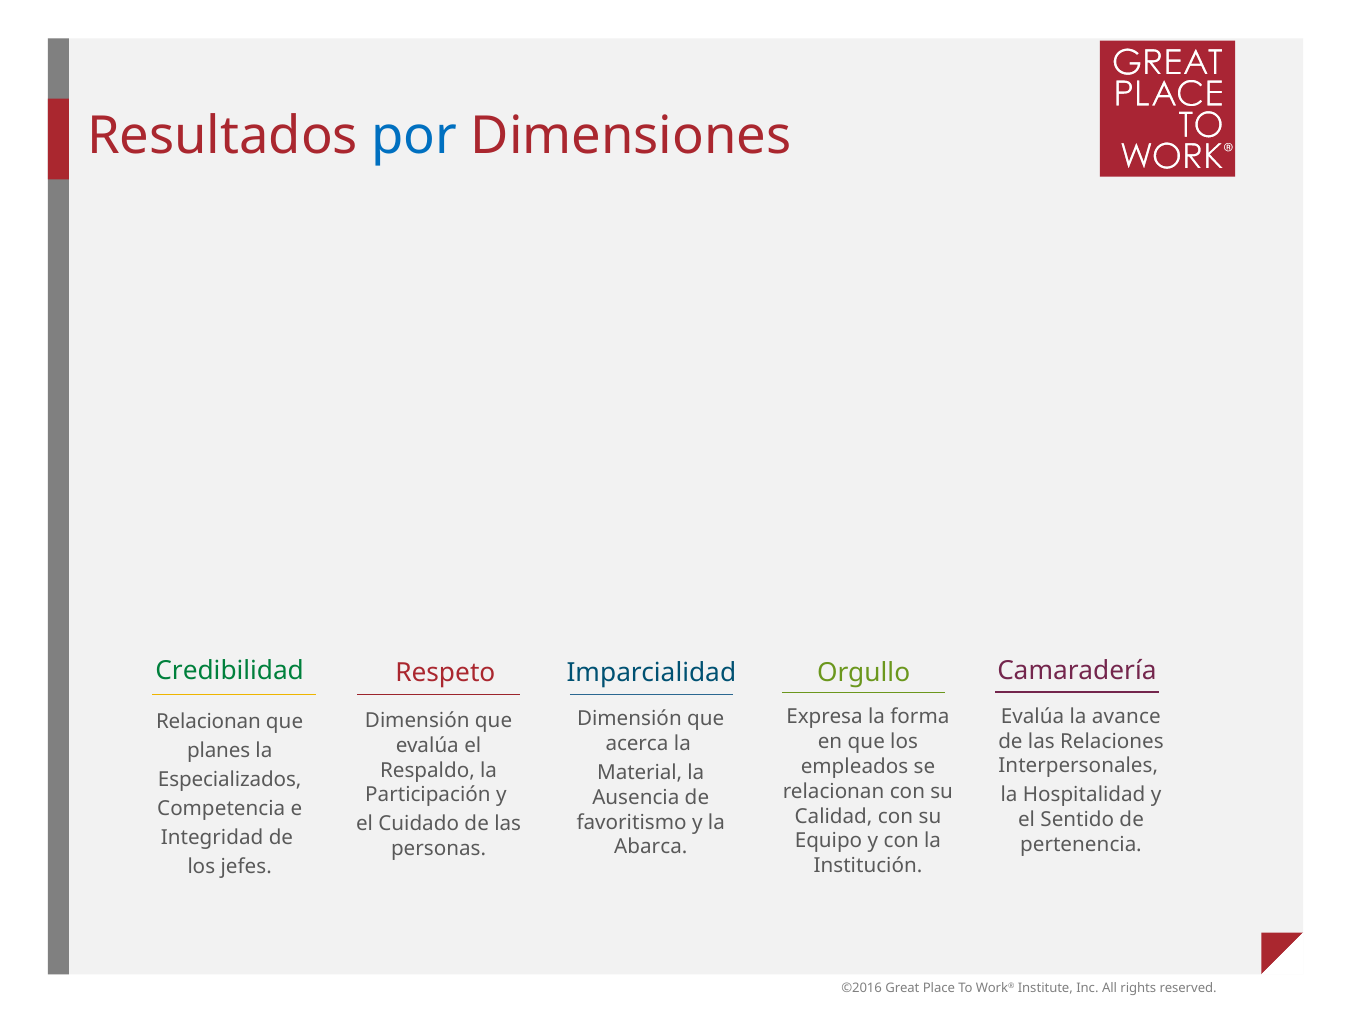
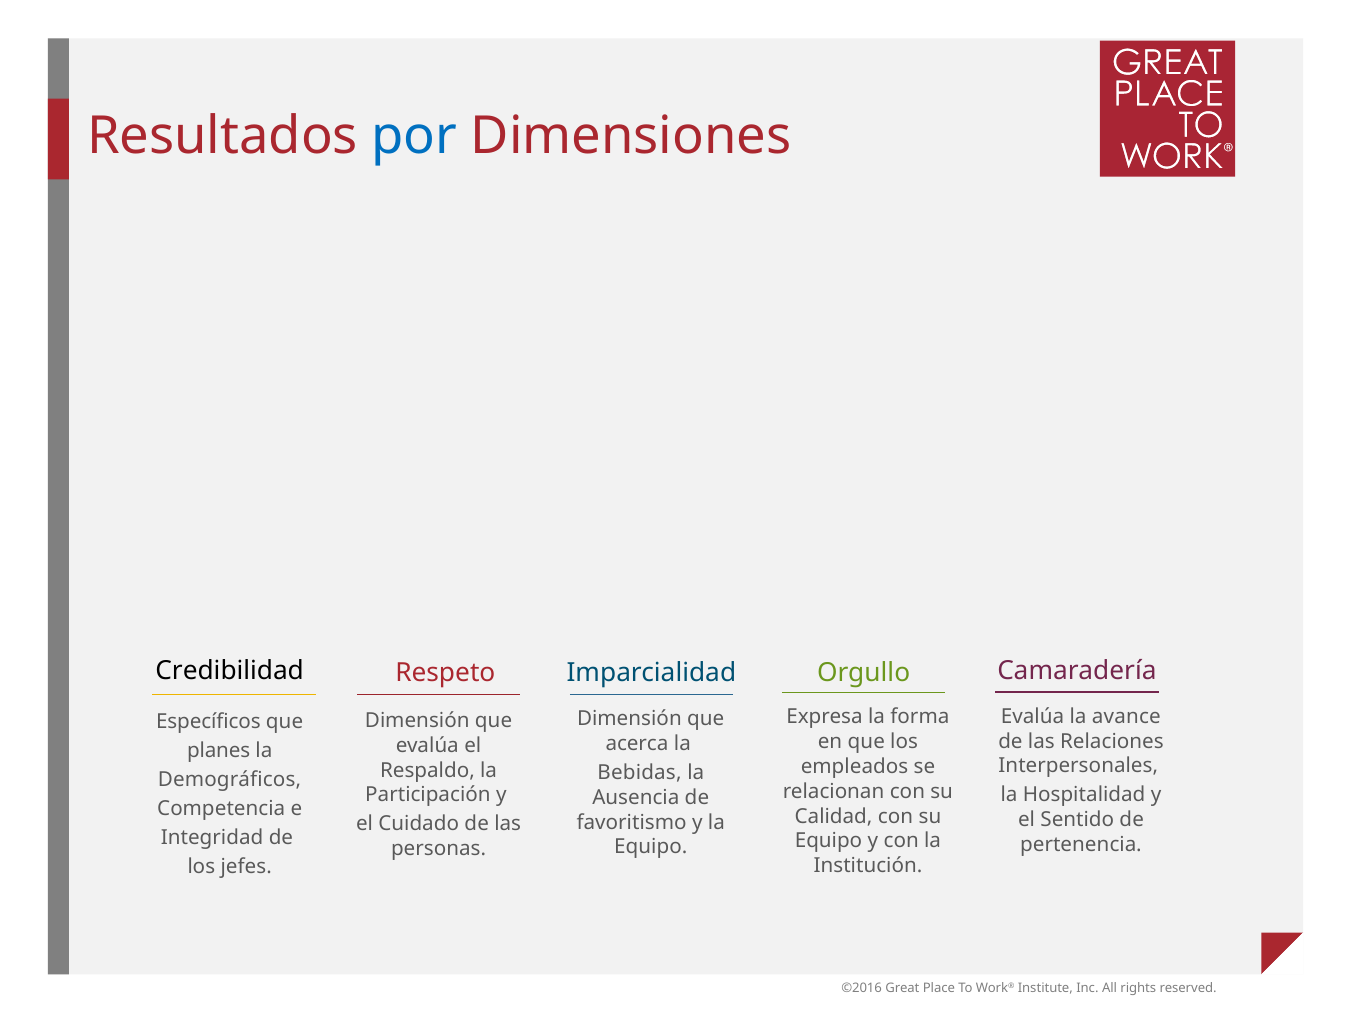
Credibilidad colour: green -> black (230, 670)
Relacionan: Relacionan -> Específicos (208, 722)
Material: Material -> Bebidas (639, 773)
Especializados: Especializados -> Demográficos (230, 780)
Abarca: Abarca -> Equipo (651, 847)
